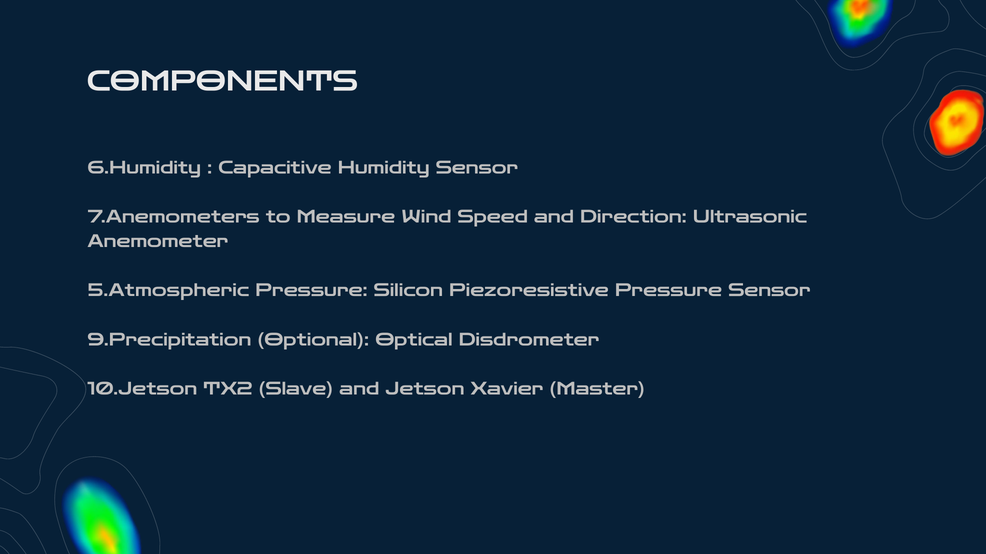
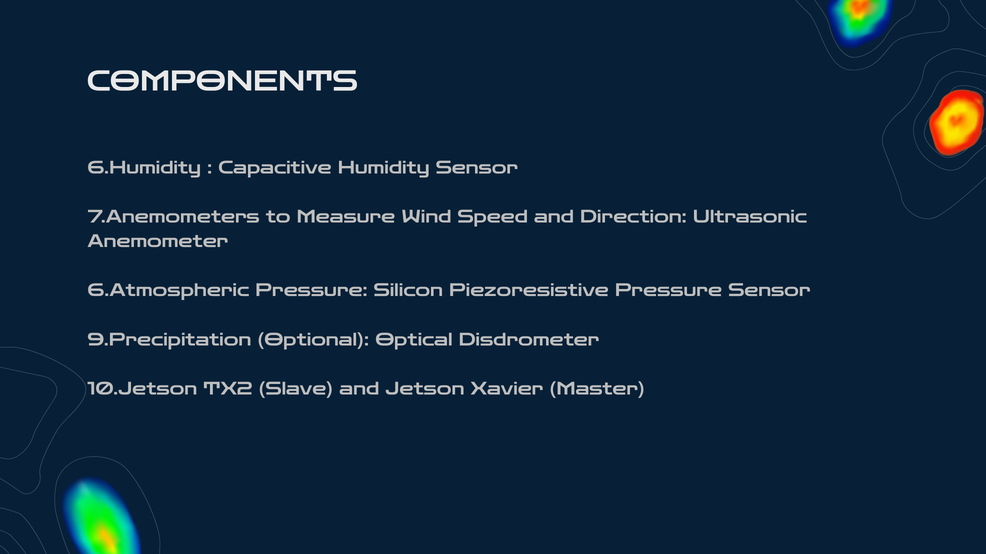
5.Atmospheric: 5.Atmospheric -> 6.Atmospheric (168, 291)
